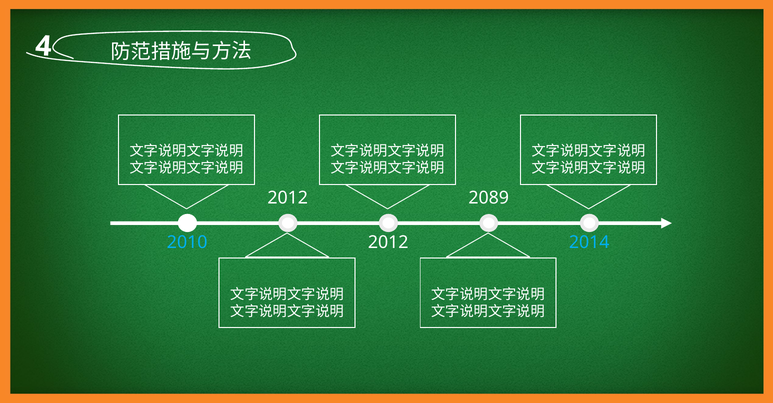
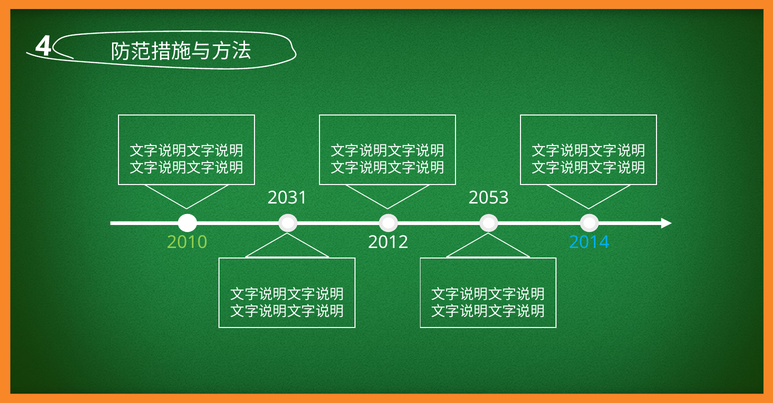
2012: 2012 -> 2031 (288, 198)
2089: 2089 -> 2053 (489, 198)
2010 colour: light blue -> light green (187, 242)
